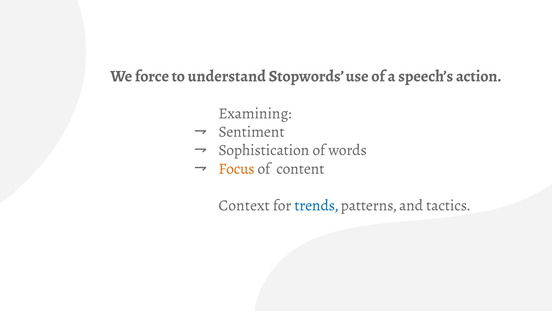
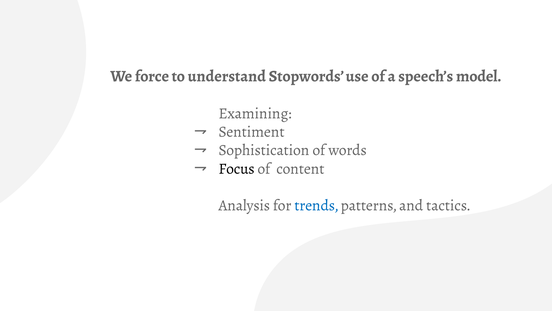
action: action -> model (479, 76)
Focus colour: orange -> black (237, 168)
Context: Context -> Analysis (244, 205)
